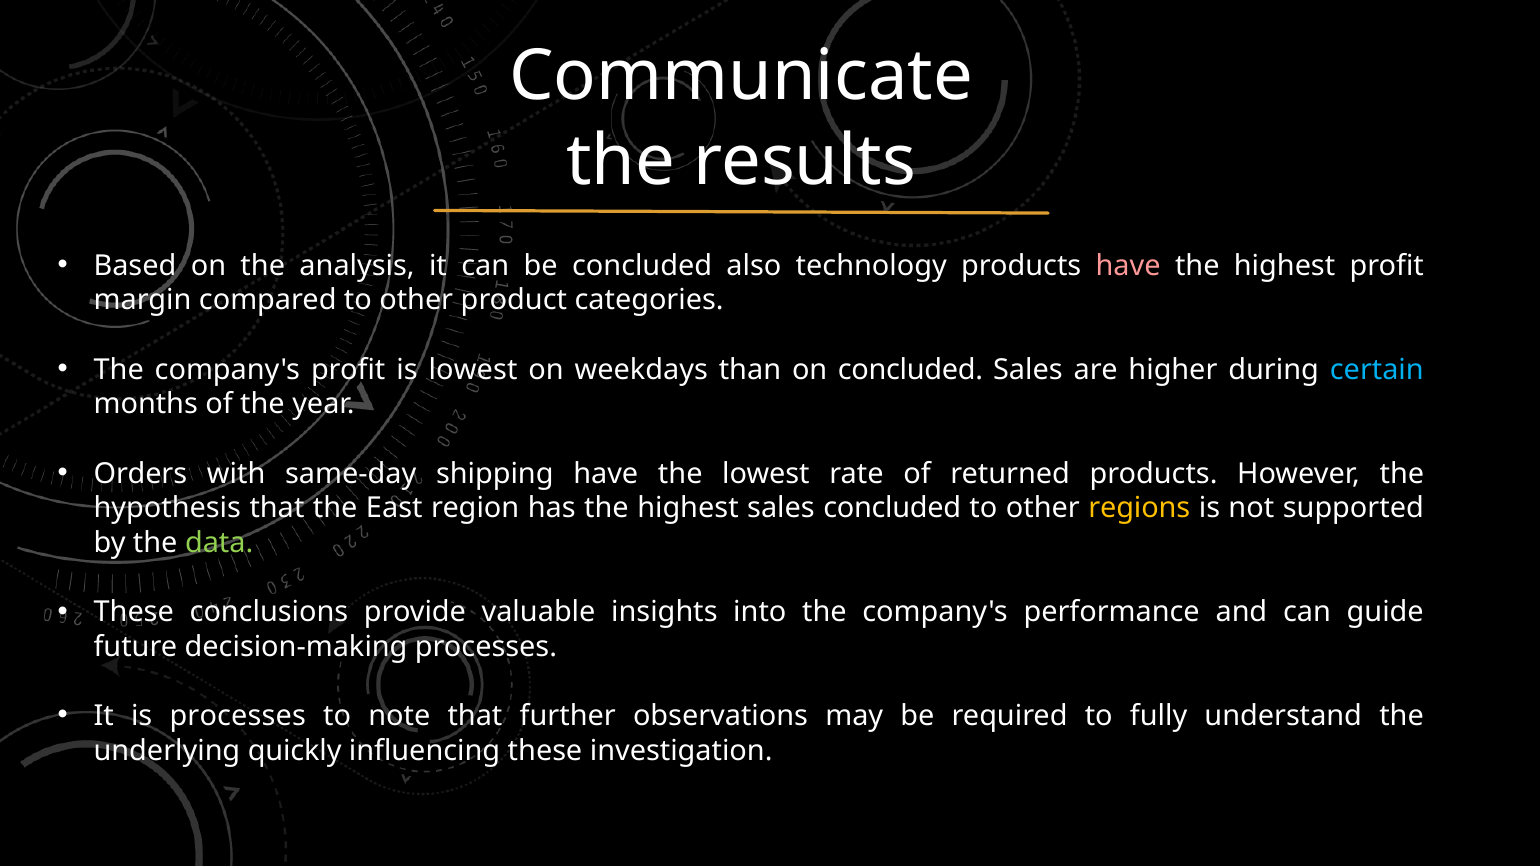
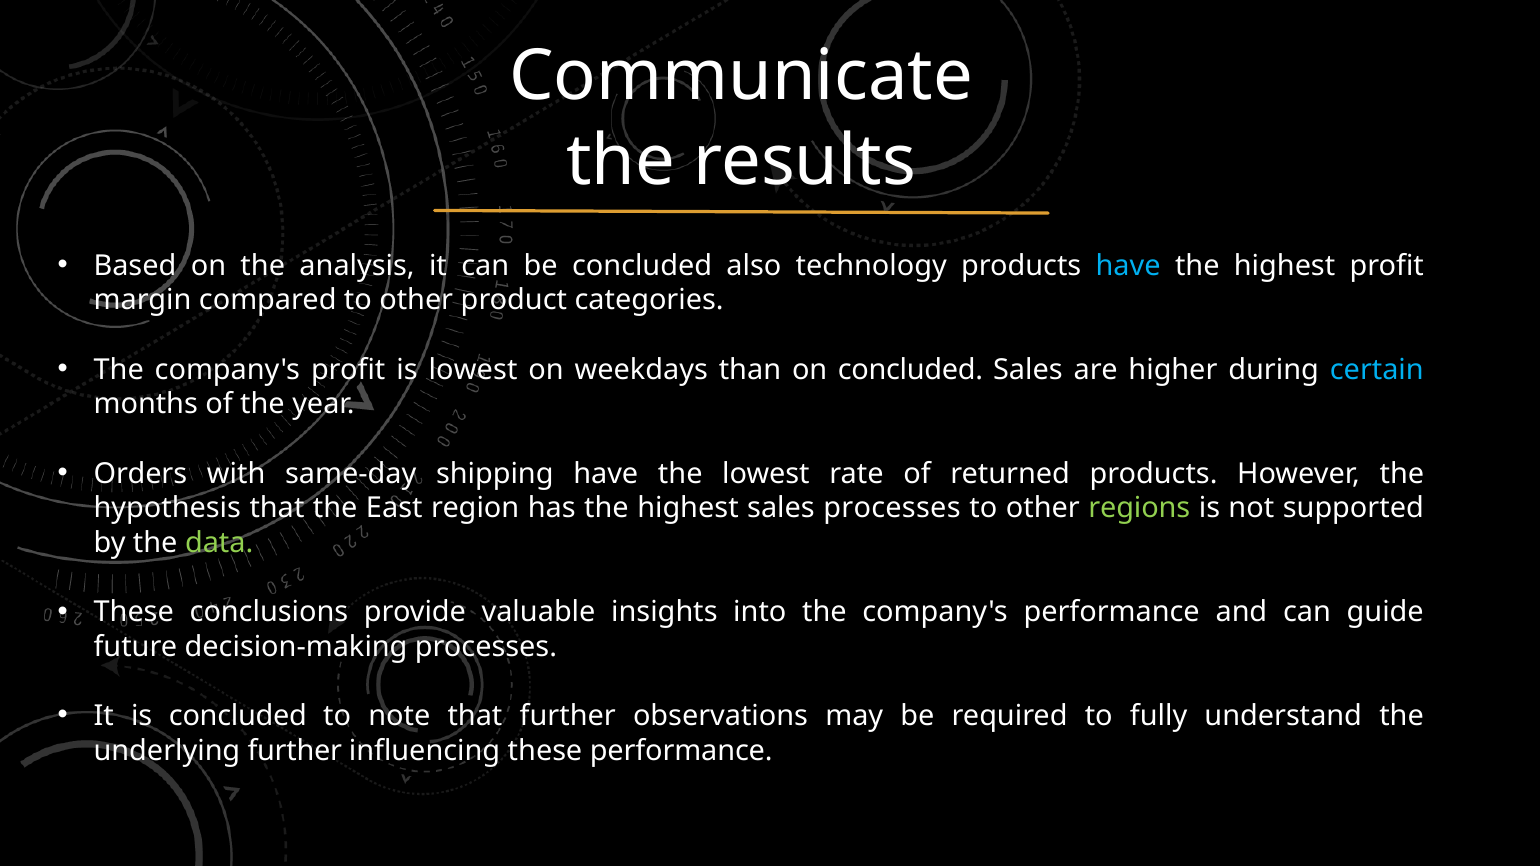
have colour: pink -> light blue (1128, 266)
sales concluded: concluded -> processes (892, 508)
regions colour: yellow -> light green (1139, 508)
is processes: processes -> concluded (238, 716)
underlying quickly: quickly -> further (295, 751)
these investigation: investigation -> performance (681, 751)
